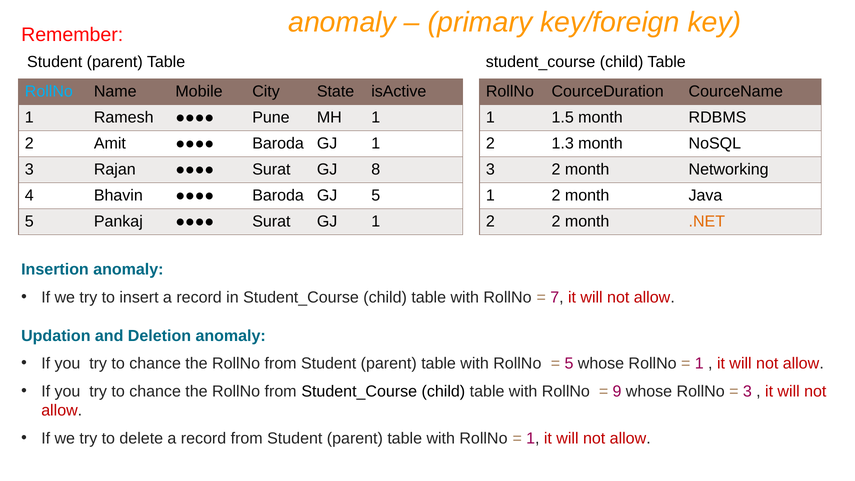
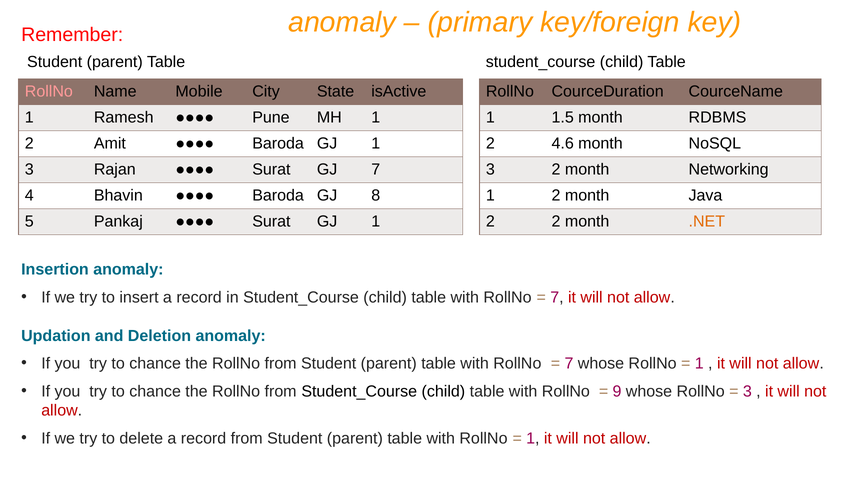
RollNo colour: light blue -> pink (49, 91)
1.3: 1.3 -> 4.6 (563, 143)
GJ 8: 8 -> 7 (376, 169)
GJ 5: 5 -> 8 (376, 195)
5: 5 -> 7 (569, 363)
